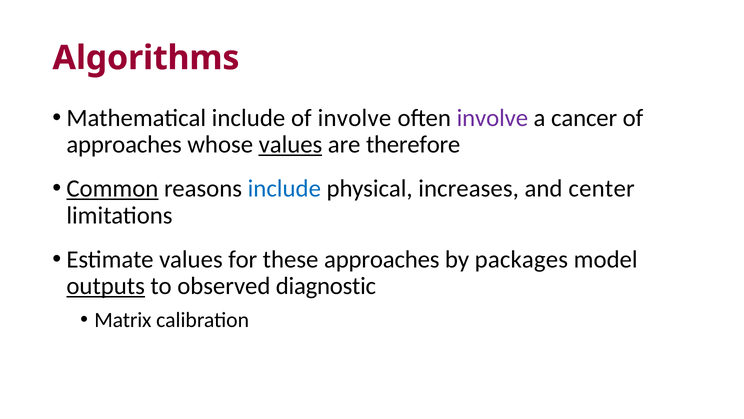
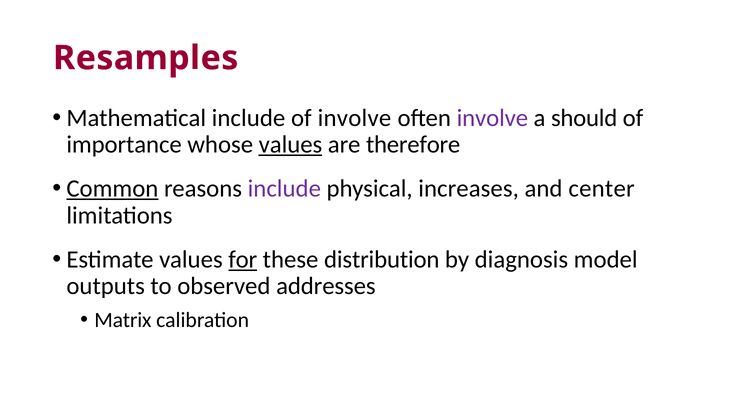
Algorithms: Algorithms -> Resamples (146, 58)
cancer: cancer -> should (584, 118)
approaches: approaches -> importance (124, 145)
include colour: blue -> purple (284, 188)
for underline: none -> present (243, 259)
these approaches: approaches -> distribution (382, 259)
packages: packages -> diagnosis (521, 259)
outputs underline: present -> none (106, 286)
diagnostic: diagnostic -> addresses (326, 286)
